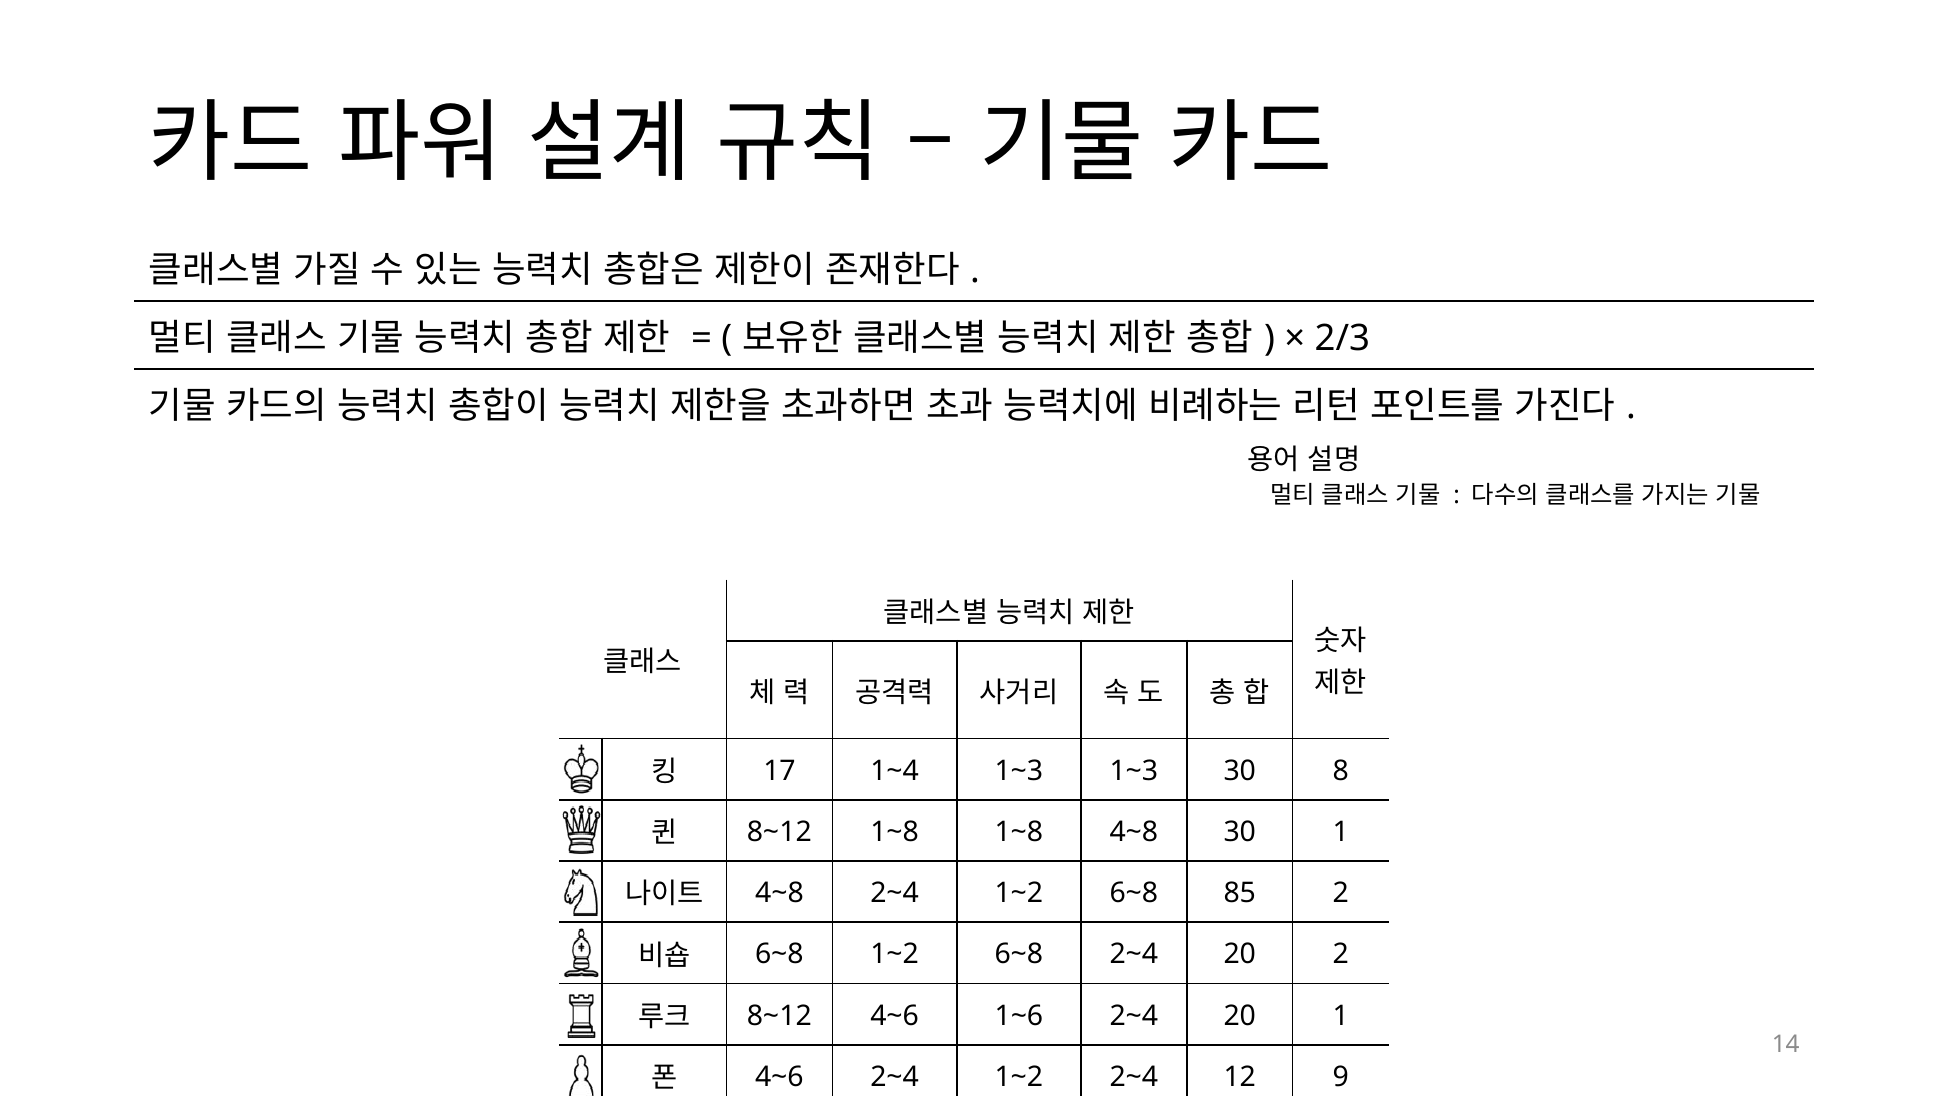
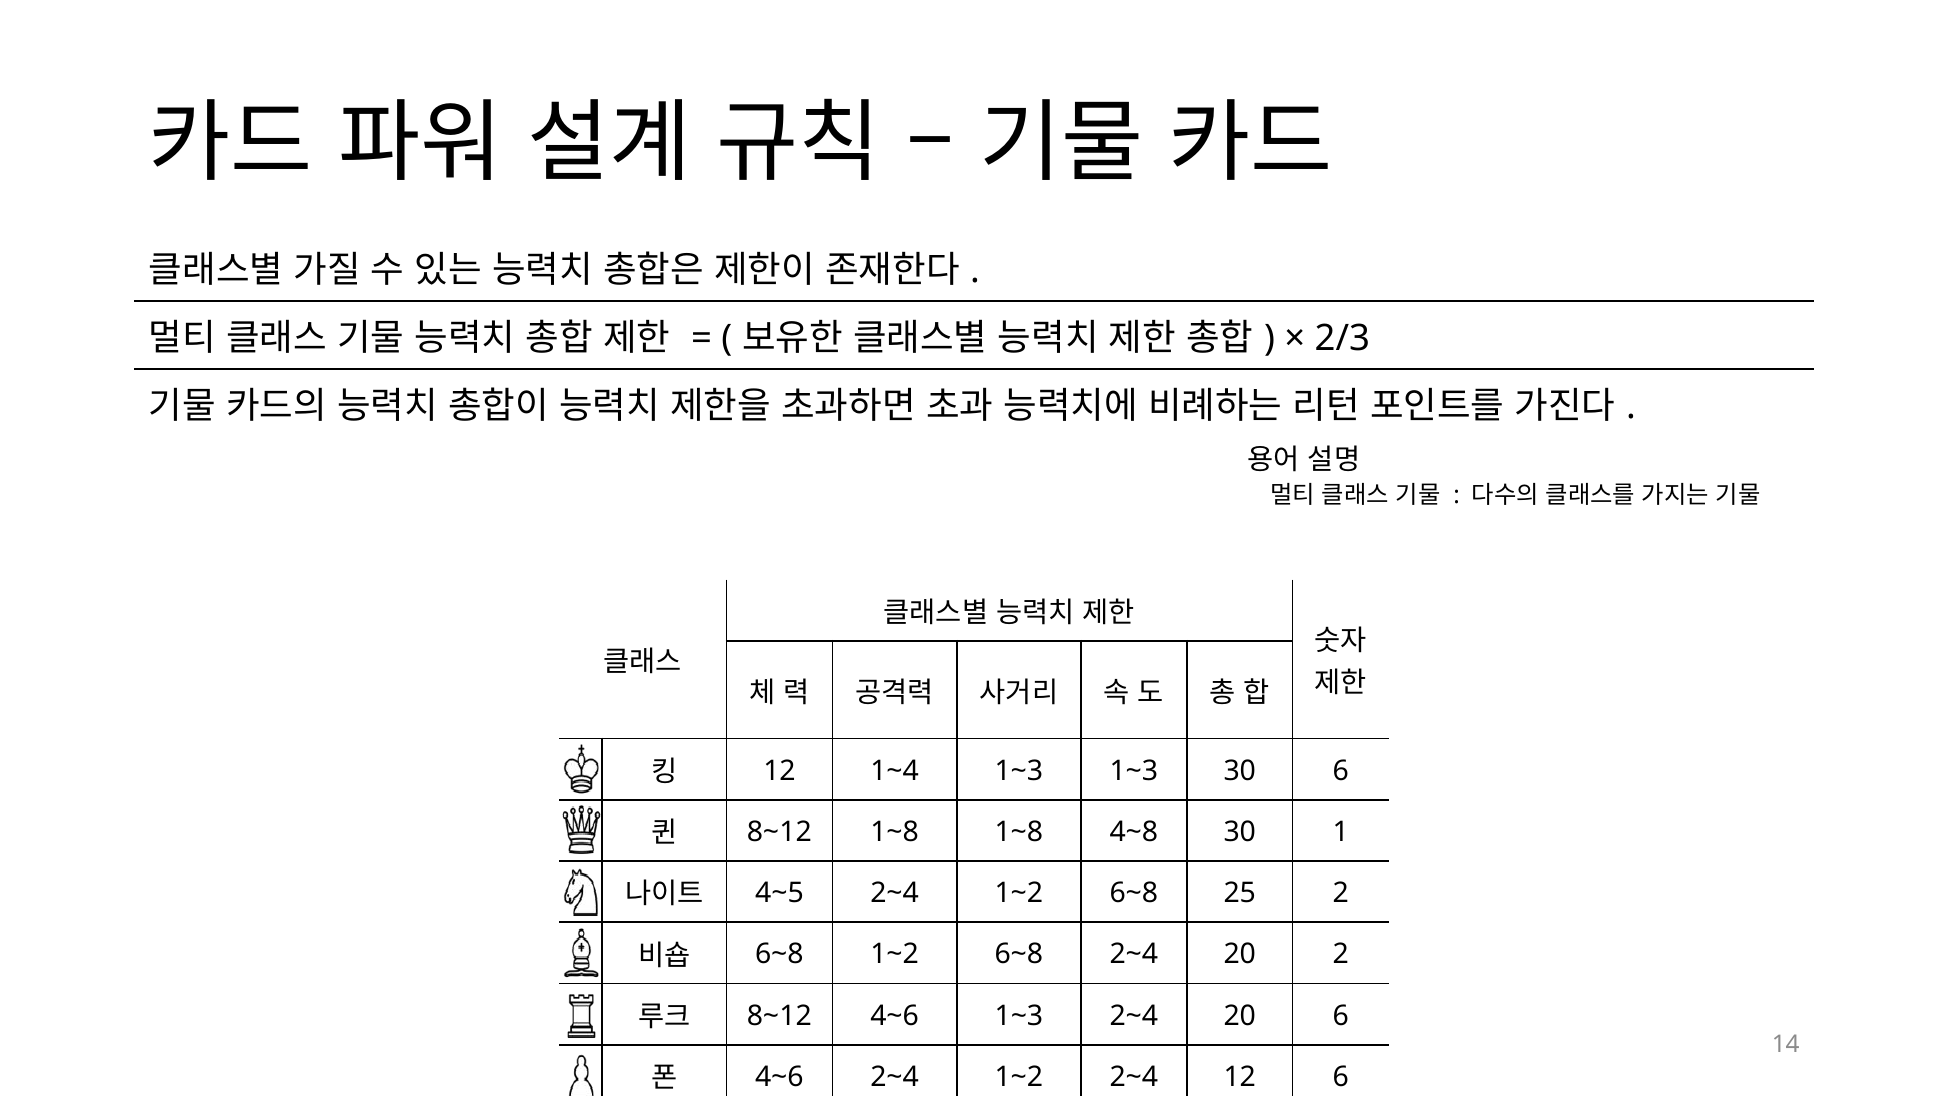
17: 17 -> 12 (779, 771)
30 8: 8 -> 6 (1341, 771)
4~8: 4~8 -> 4~5 (779, 893)
85: 85 -> 25 (1240, 893)
4~6 1~6: 1~6 -> 1~3 (1019, 1016)
20 1: 1 -> 6 (1341, 1016)
12 9: 9 -> 6 (1341, 1077)
